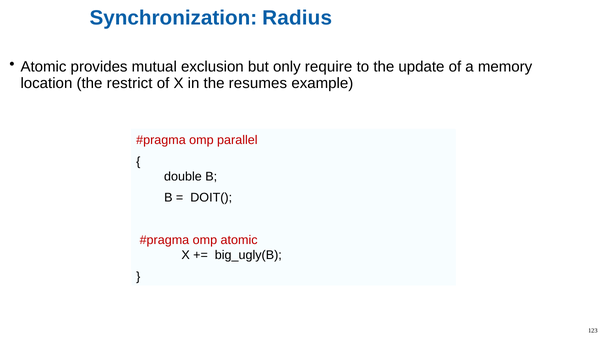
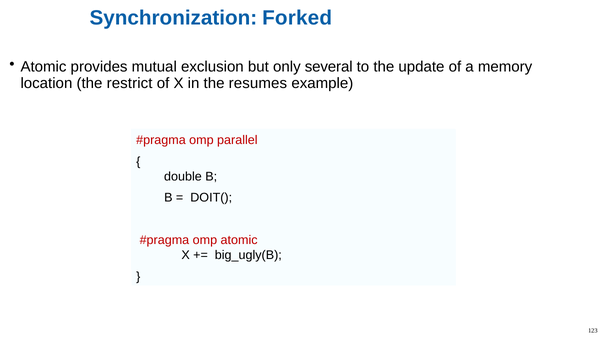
Radius: Radius -> Forked (297, 18)
require: require -> several (329, 67)
